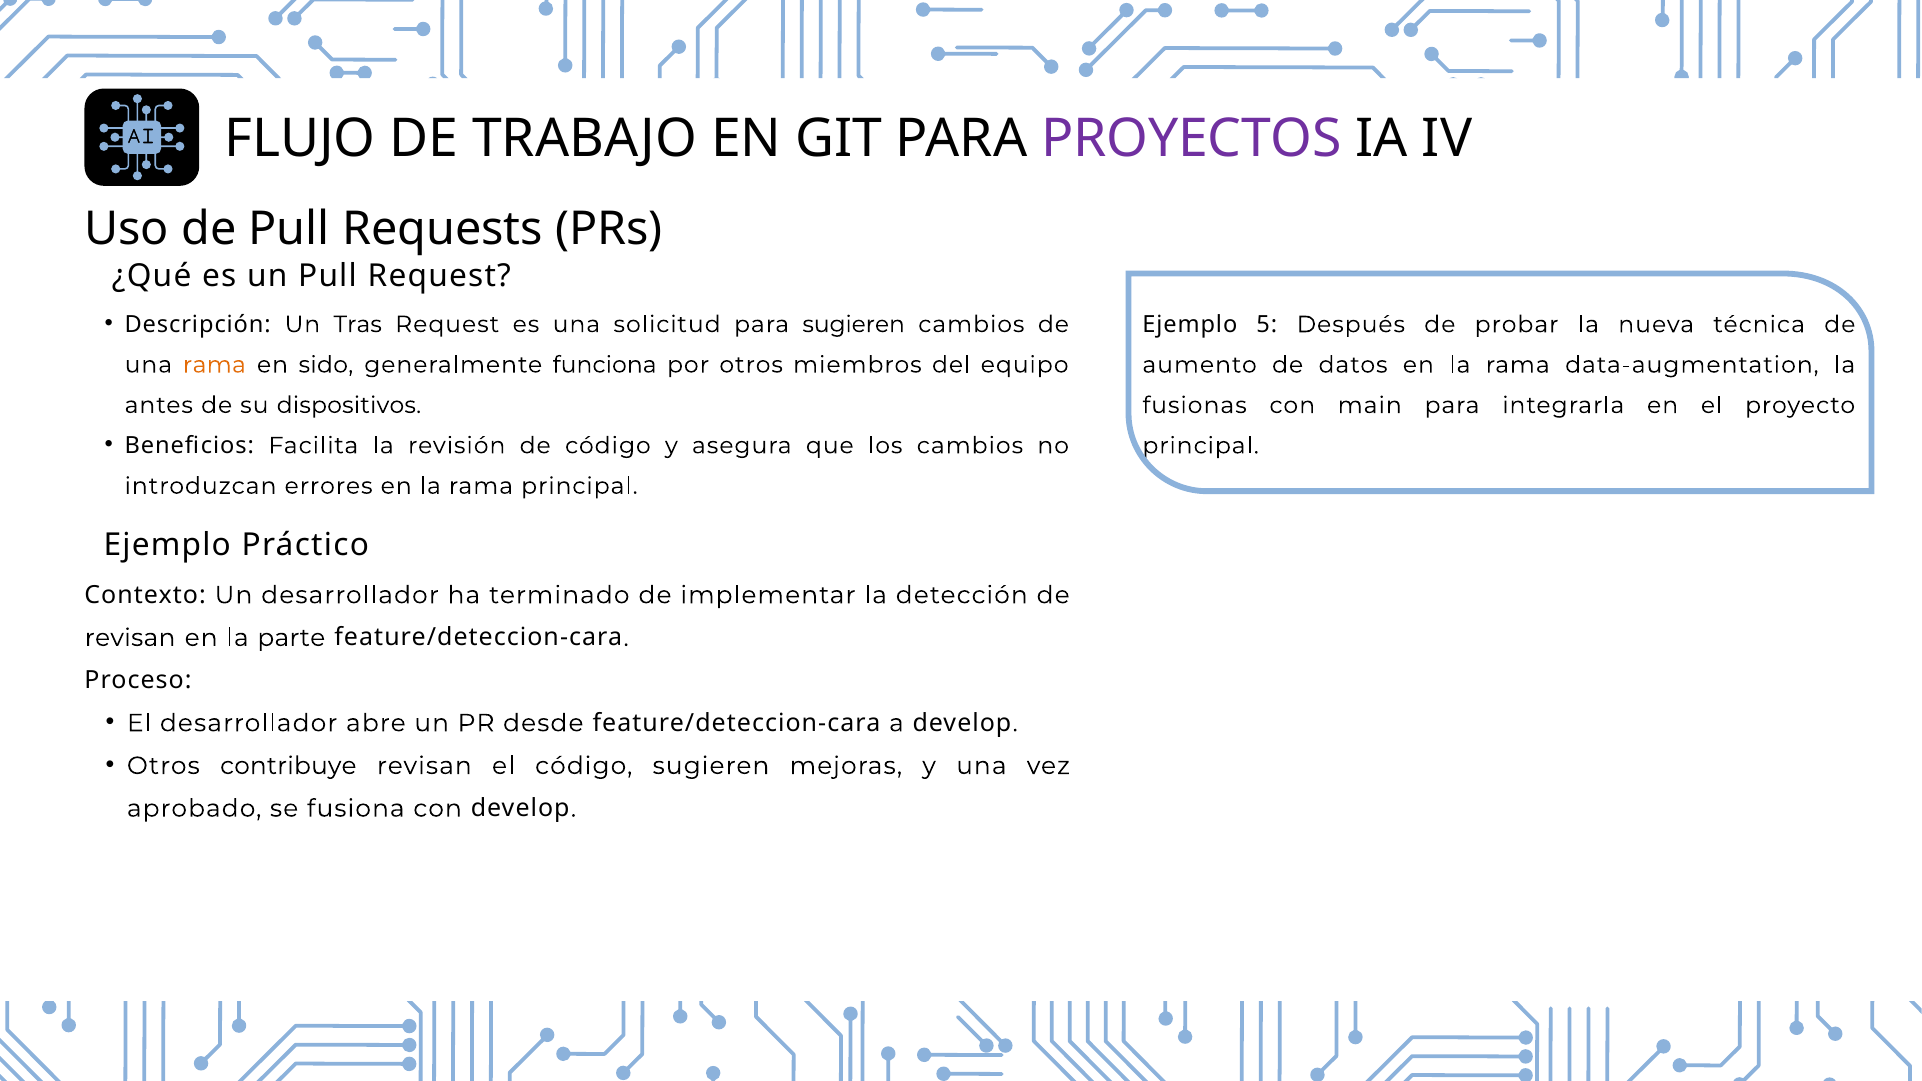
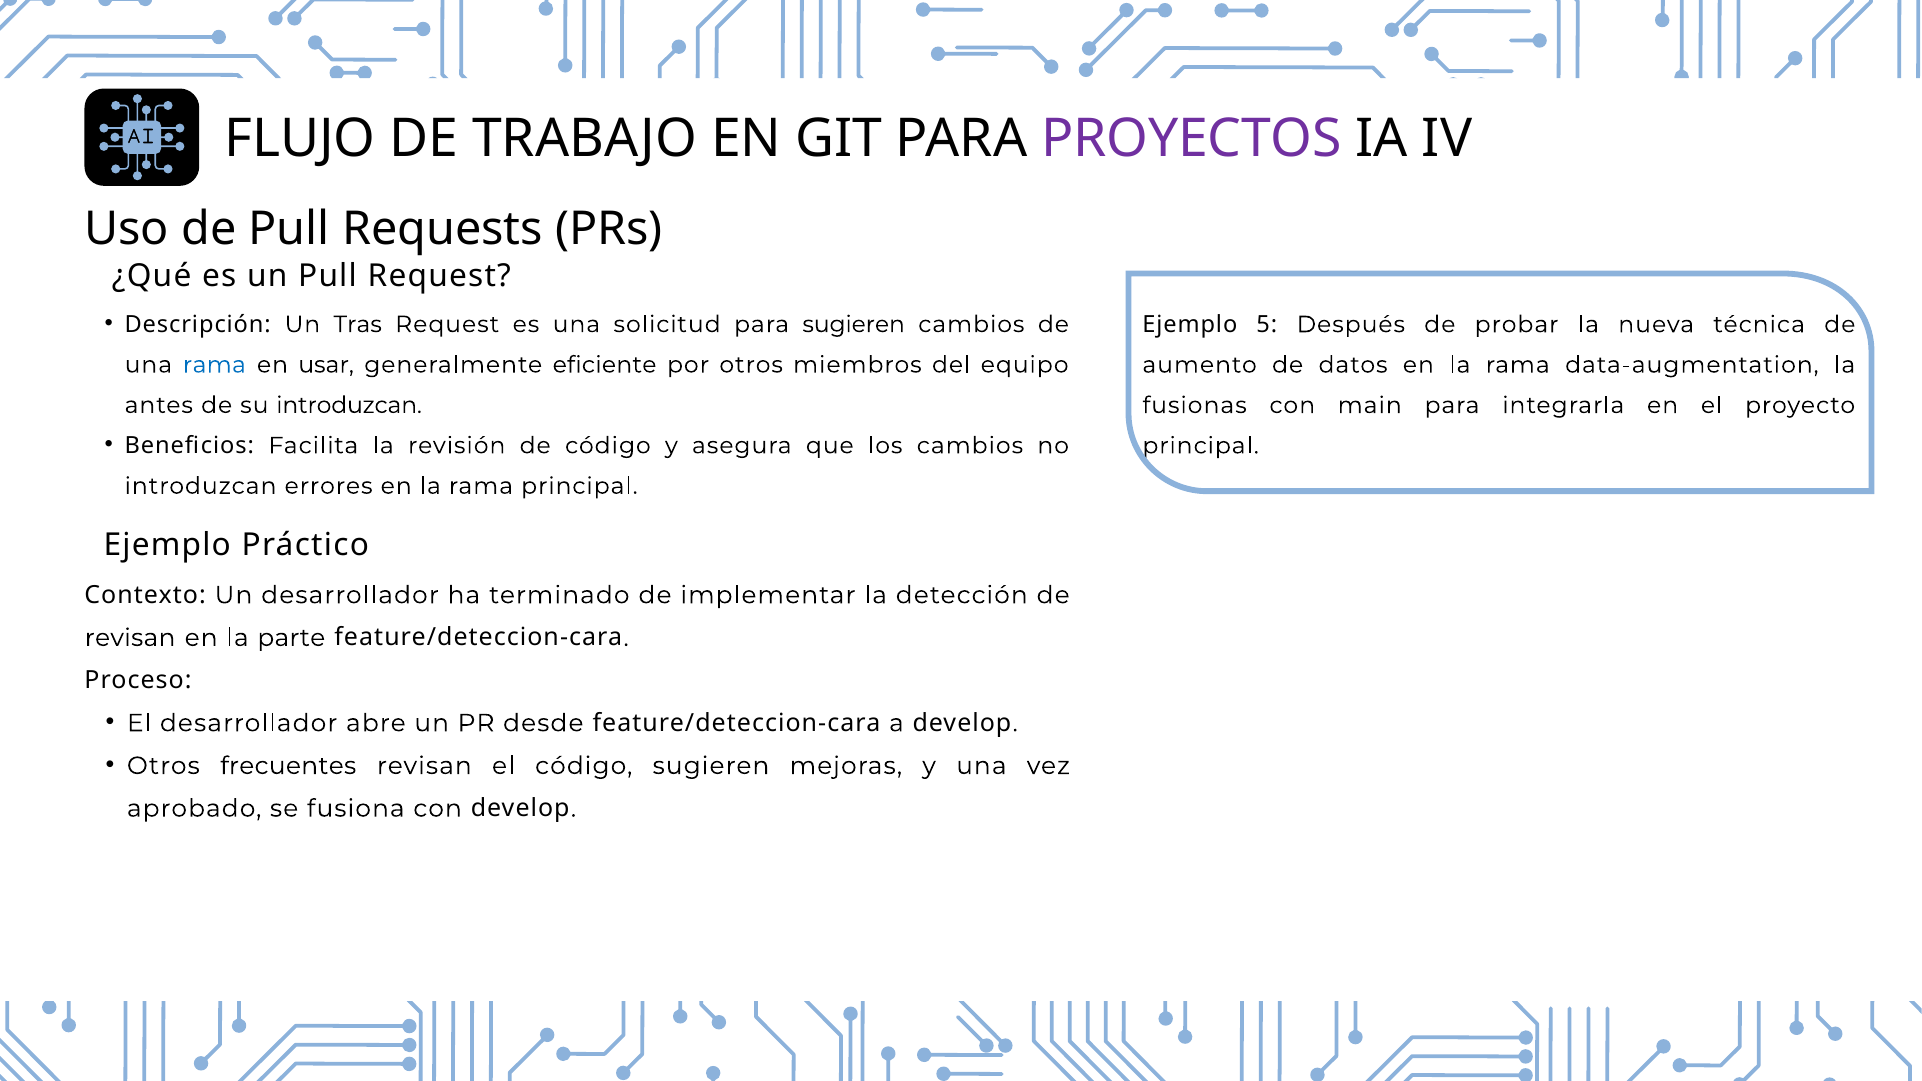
rama colour: orange -> blue (214, 365)
sido: sido -> usar (326, 365)
funciona: funciona -> eficiente (605, 365)
su dispositivos: dispositivos -> introduzcan (349, 405)
contribuye: contribuye -> frecuentes (288, 766)
